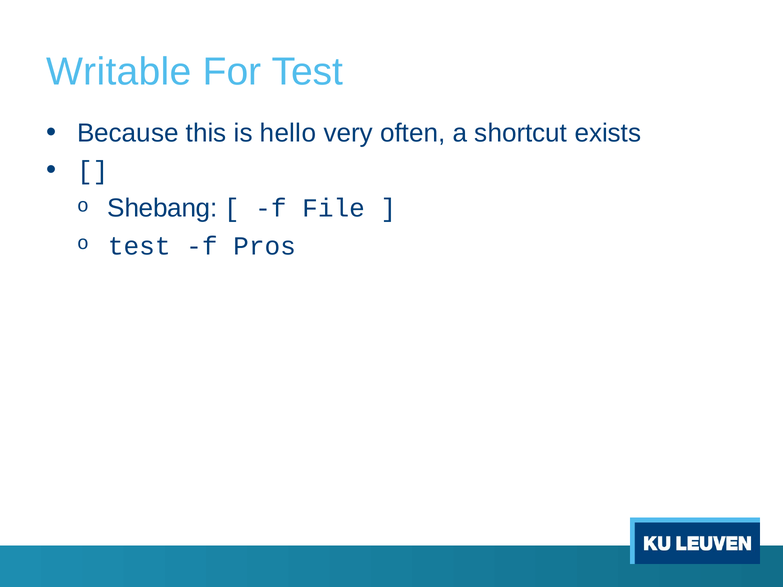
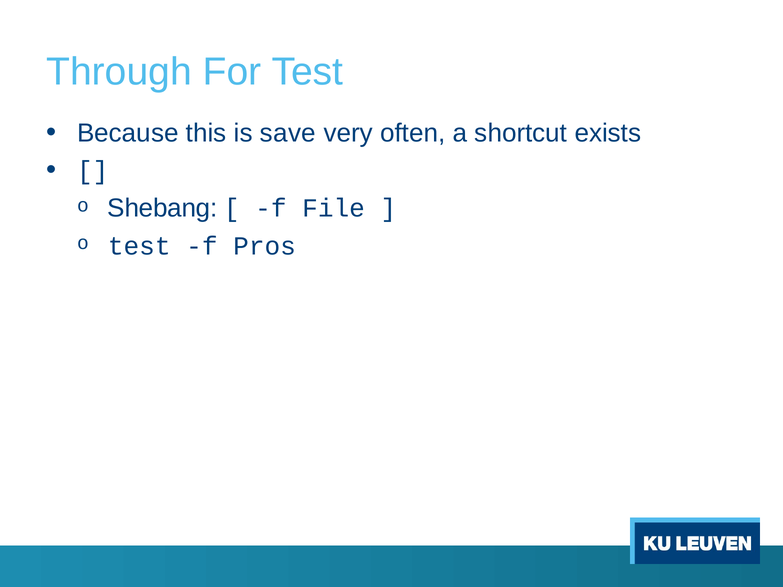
Writable: Writable -> Through (119, 72)
hello: hello -> save (288, 133)
